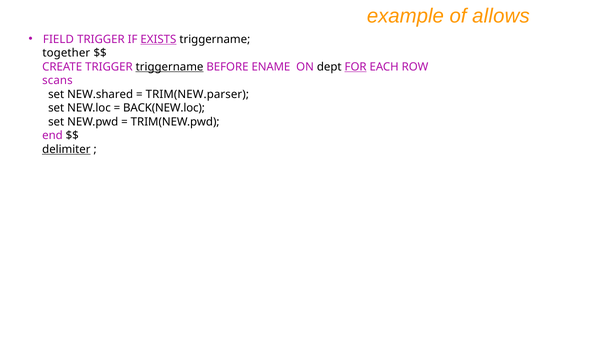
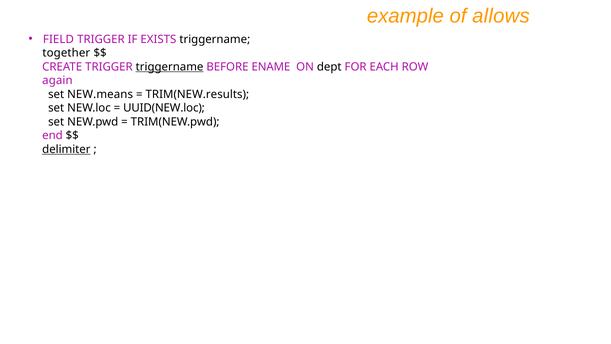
EXISTS underline: present -> none (158, 39)
FOR underline: present -> none (356, 67)
scans: scans -> again (57, 80)
NEW.shared: NEW.shared -> NEW.means (100, 94)
TRIM(NEW.parser: TRIM(NEW.parser -> TRIM(NEW.results (197, 94)
BACK(NEW.loc: BACK(NEW.loc -> UUID(NEW.loc (164, 108)
